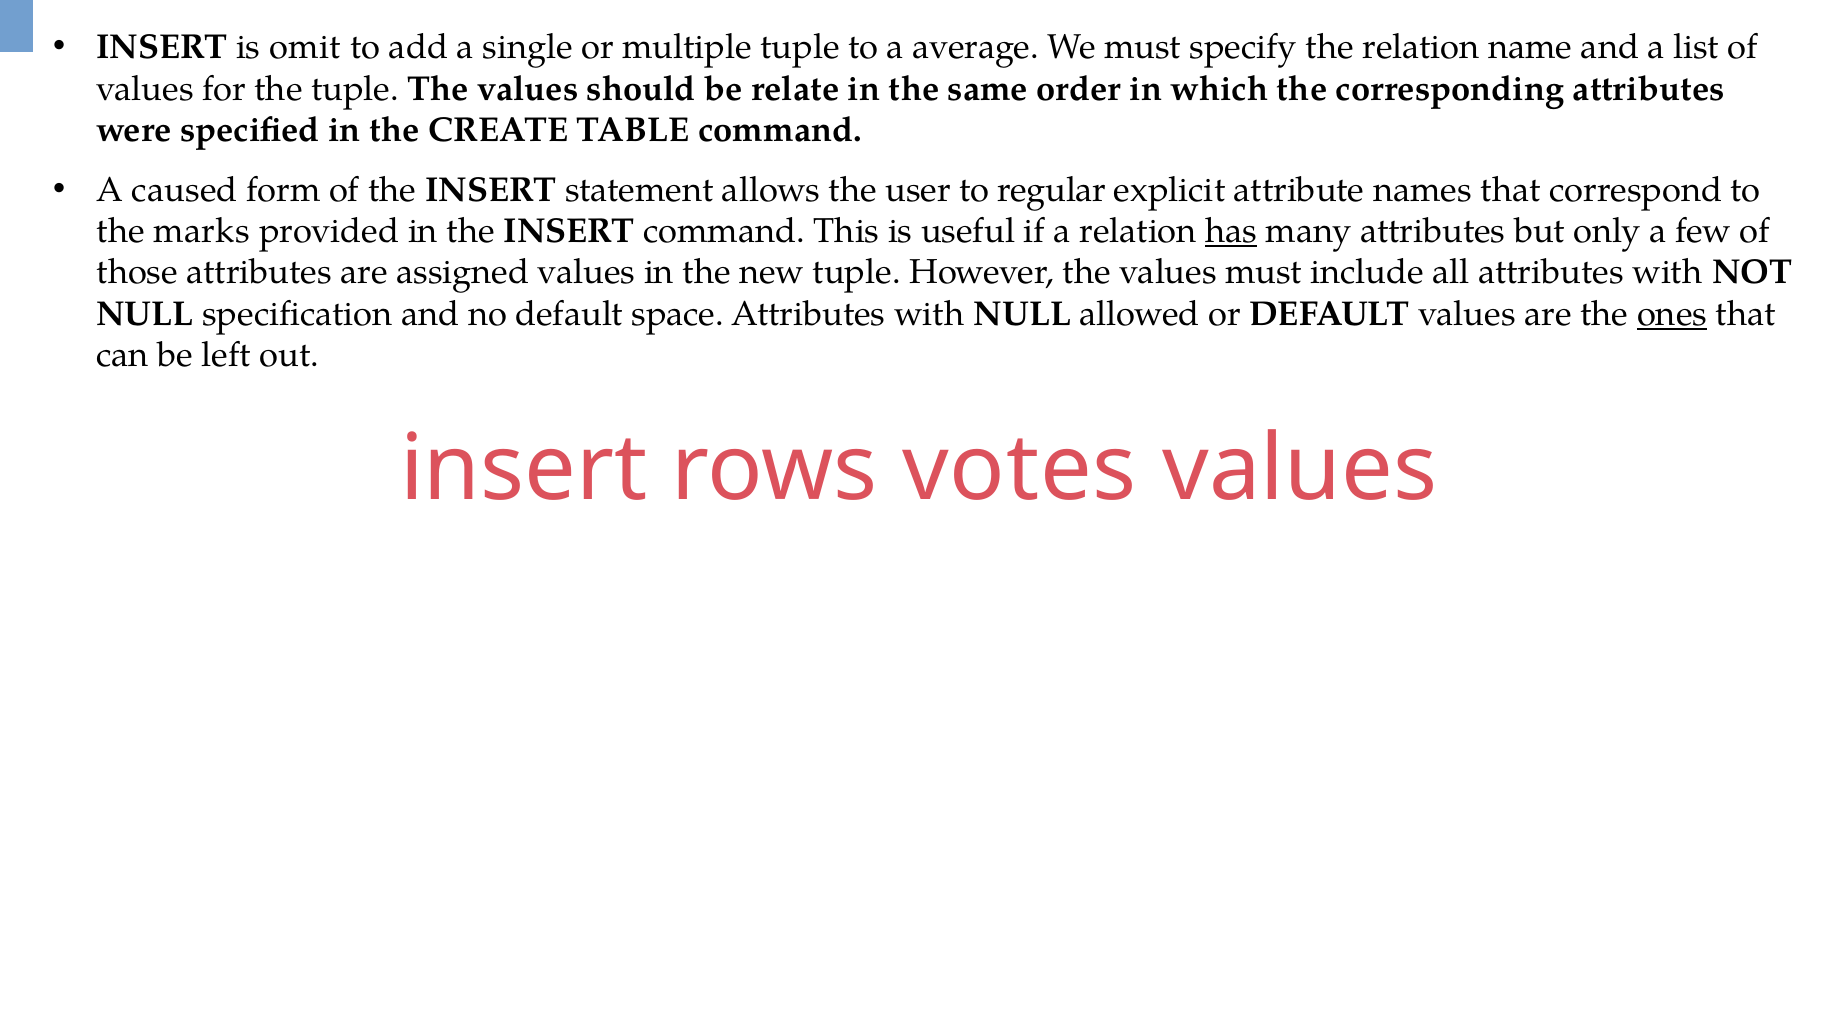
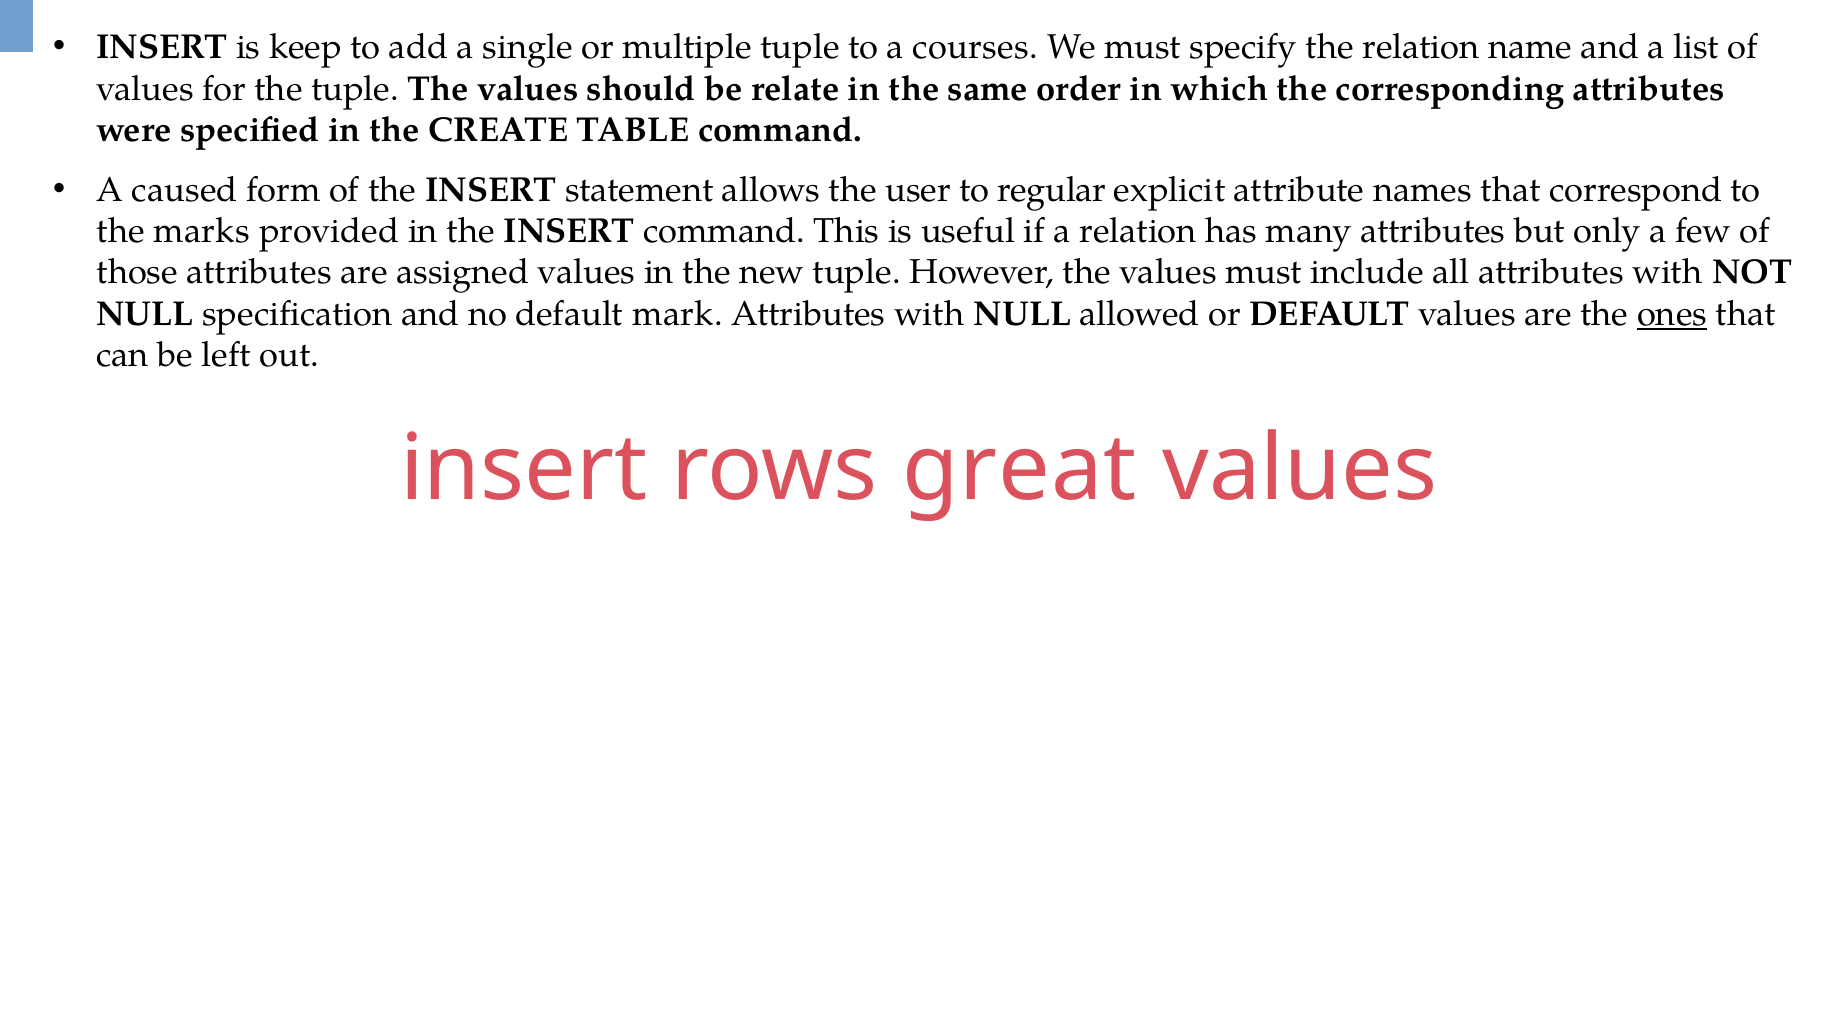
omit: omit -> keep (306, 47)
average: average -> courses (975, 47)
has underline: present -> none (1231, 231)
space: space -> mark (677, 314)
votes: votes -> great (1020, 469)
